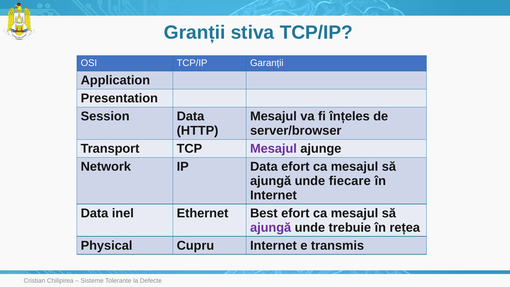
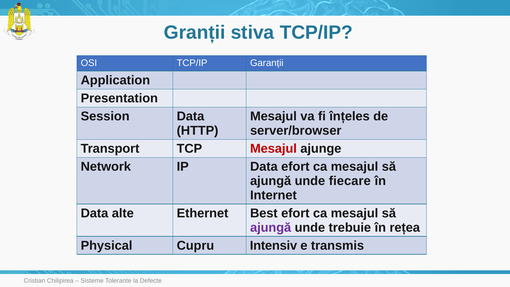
Mesajul colour: purple -> red (273, 149)
inel: inel -> alte (123, 213)
Cupru Internet: Internet -> Intensiv (274, 245)
